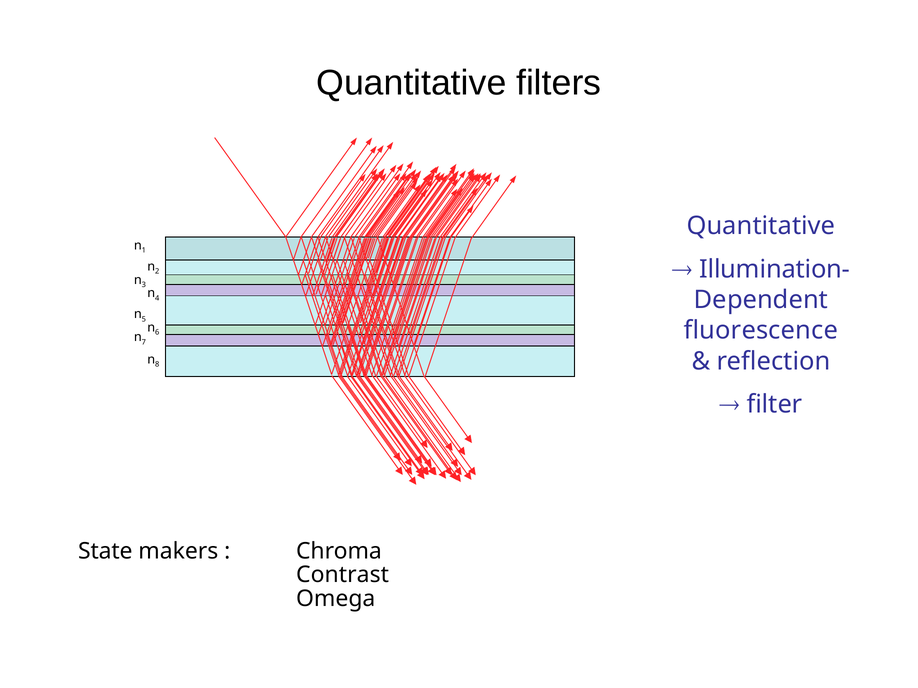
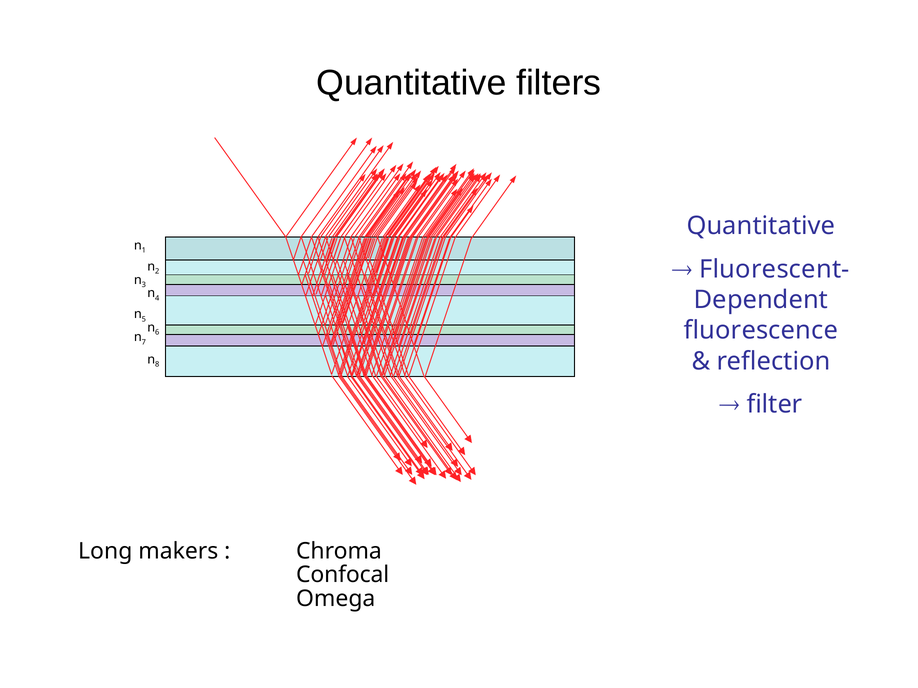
Illumination-: Illumination- -> Fluorescent- (774, 270)
State: State -> Long (105, 551)
Contrast: Contrast -> Confocal (343, 575)
